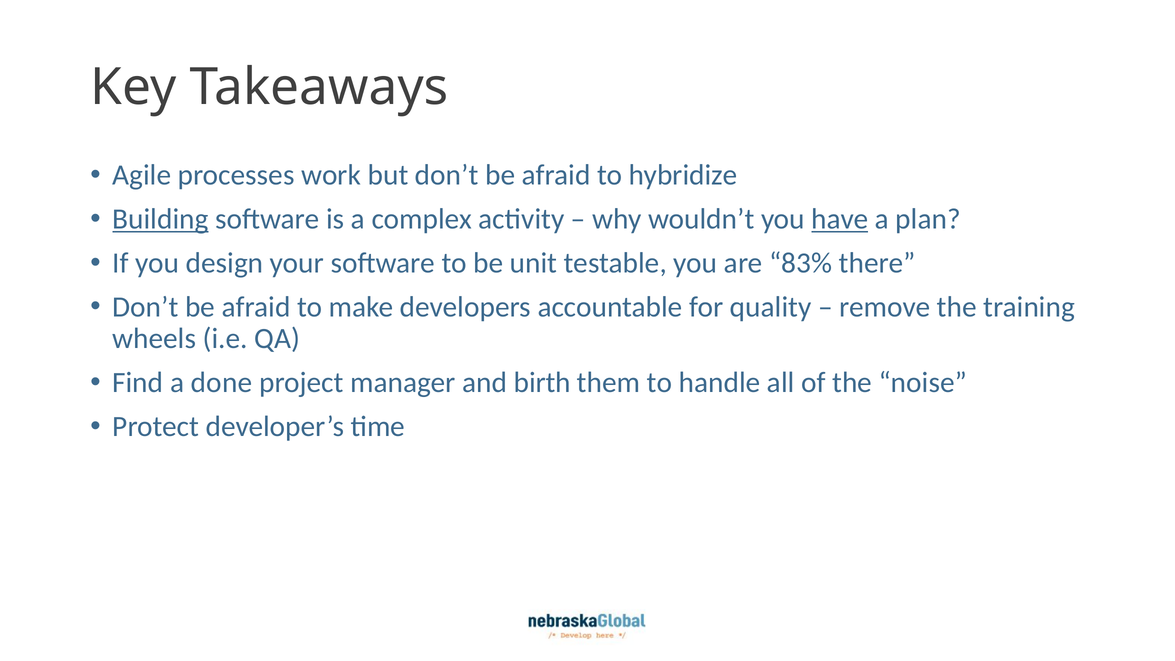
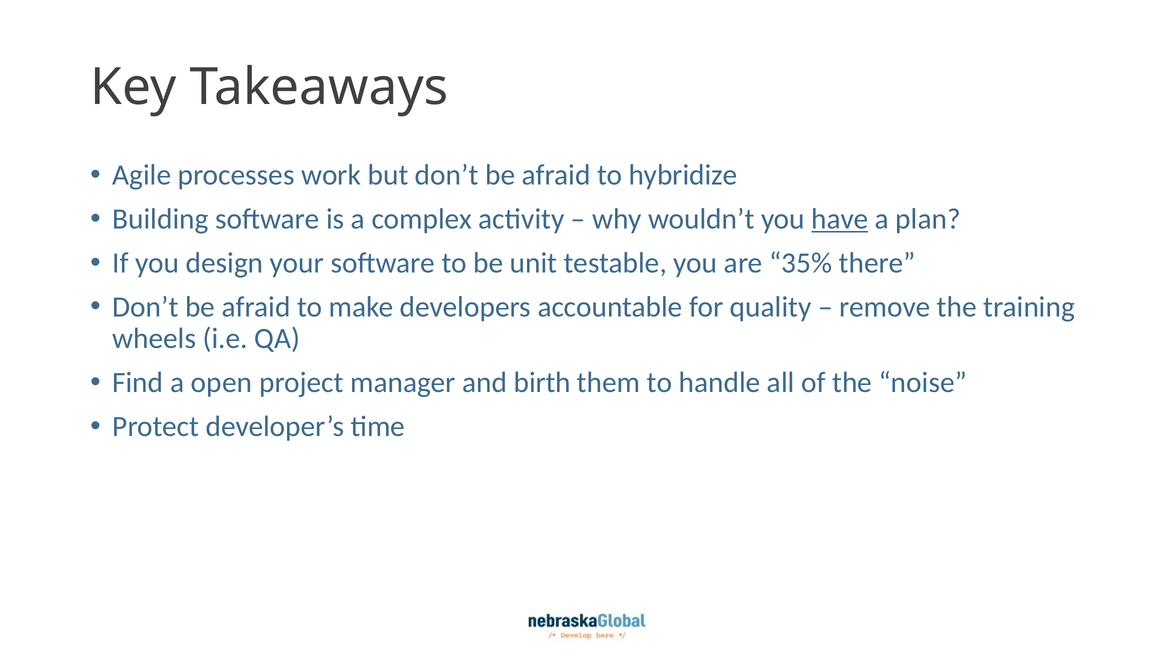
Building underline: present -> none (160, 219)
83%: 83% -> 35% (801, 263)
done: done -> open (222, 383)
